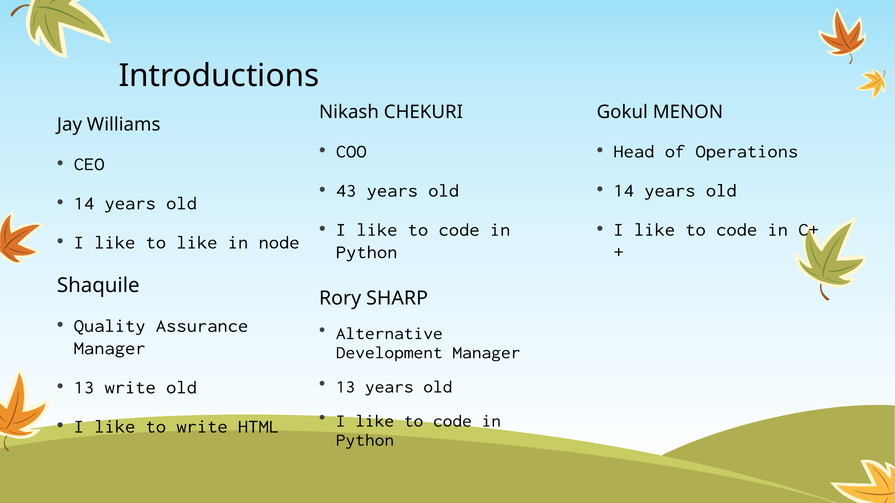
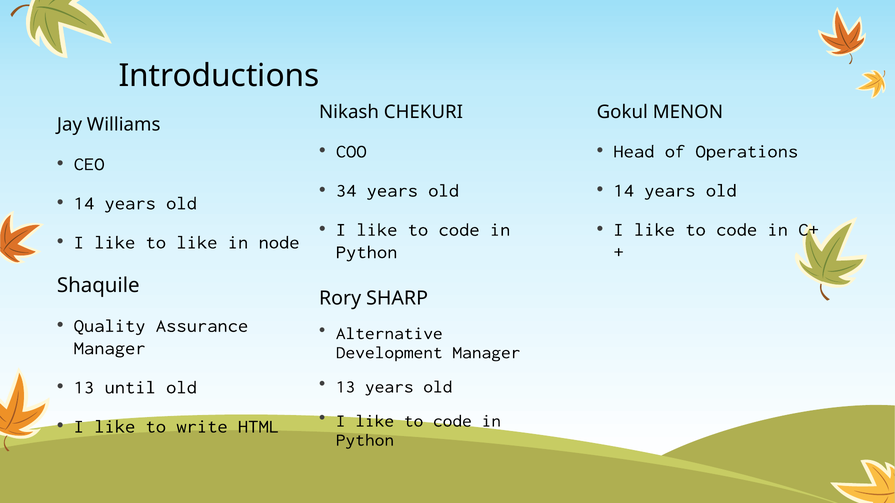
43: 43 -> 34 (346, 191)
13 write: write -> until (130, 388)
